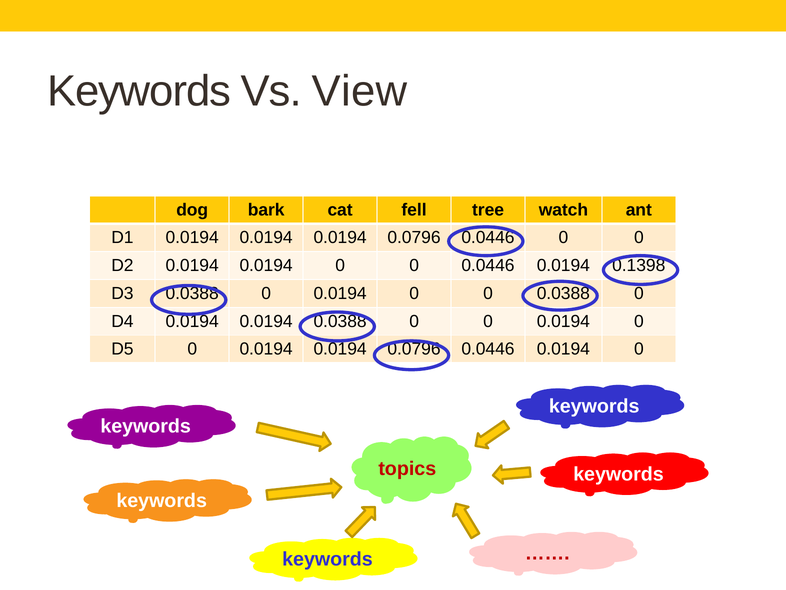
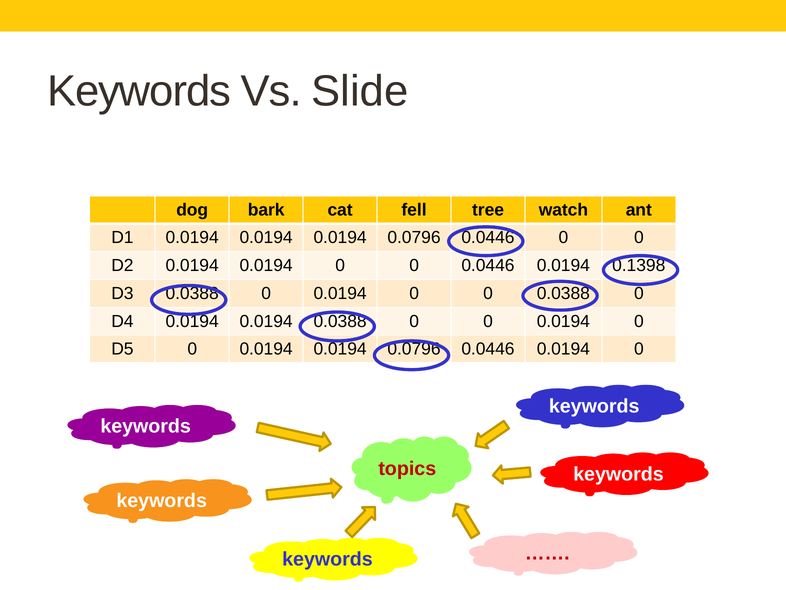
View: View -> Slide (360, 91)
